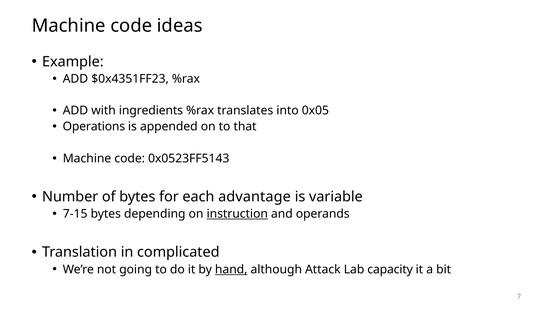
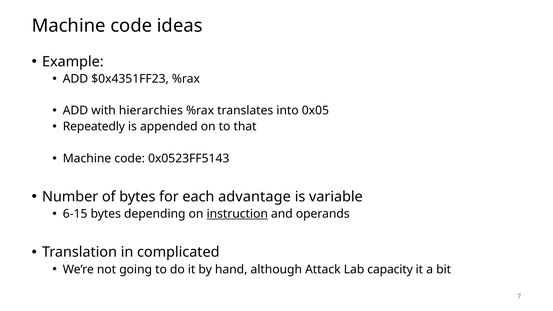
ingredients: ingredients -> hierarchies (151, 111)
Operations: Operations -> Repeatedly (94, 127)
7-15: 7-15 -> 6-15 (75, 214)
hand underline: present -> none (231, 269)
